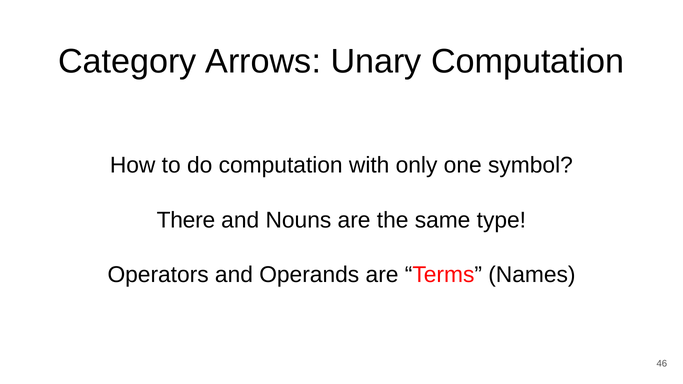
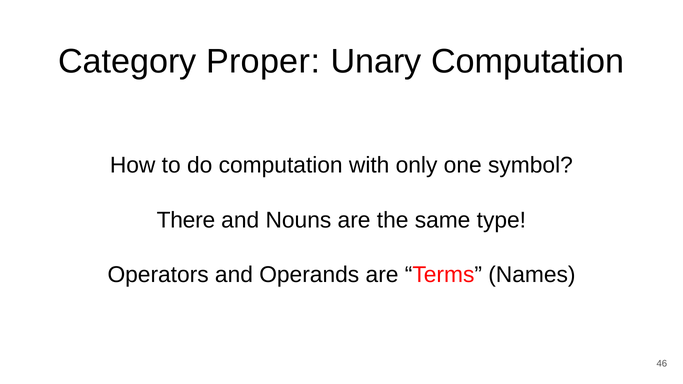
Arrows: Arrows -> Proper (263, 61)
